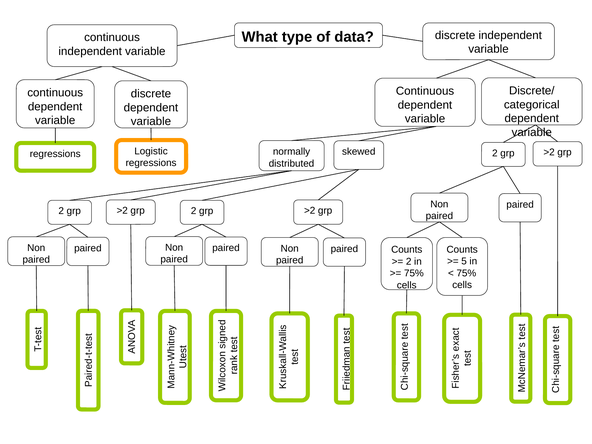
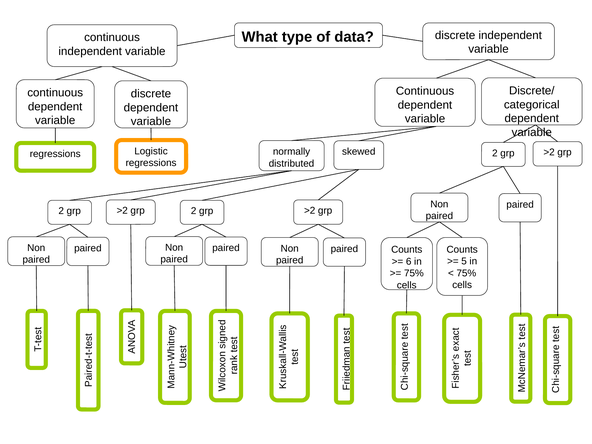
2: 2 -> 6 (409, 261)
